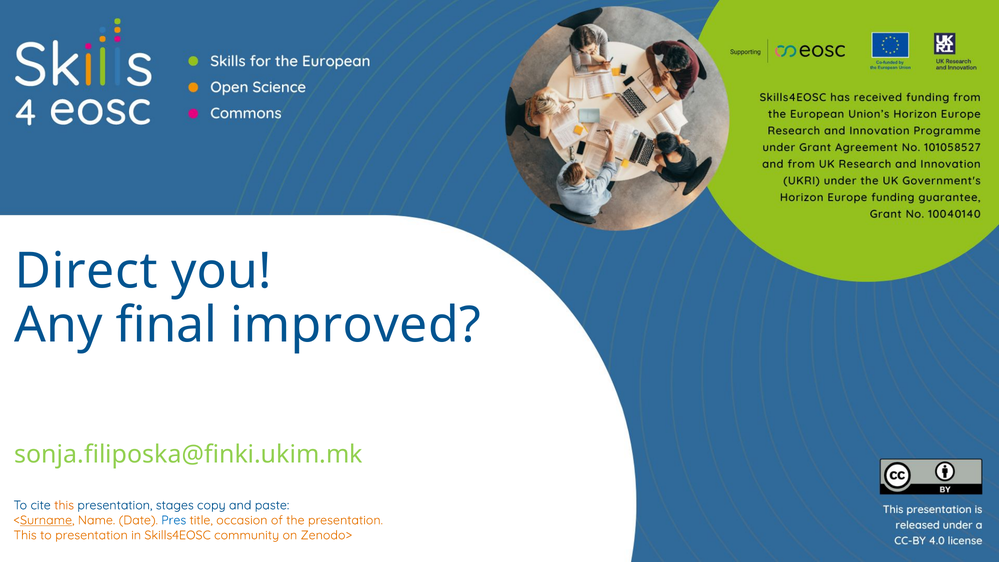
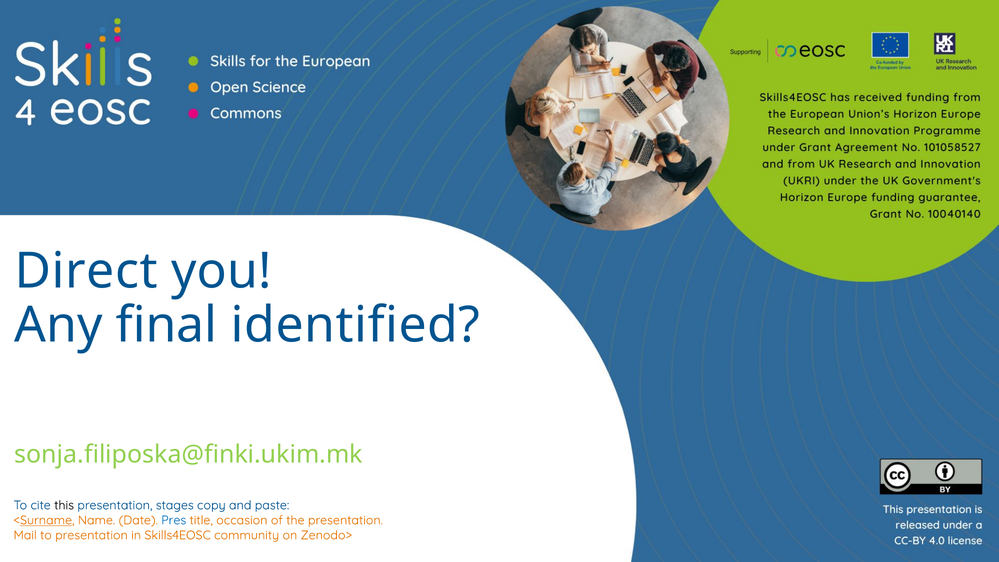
improved: improved -> identified (356, 325)
this colour: orange -> black (64, 505)
This: This -> Mail (25, 535)
